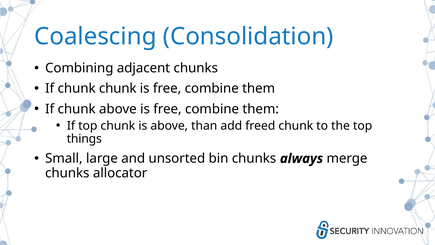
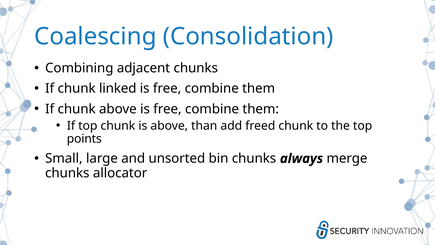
chunk chunk: chunk -> linked (118, 88)
things: things -> points (84, 139)
